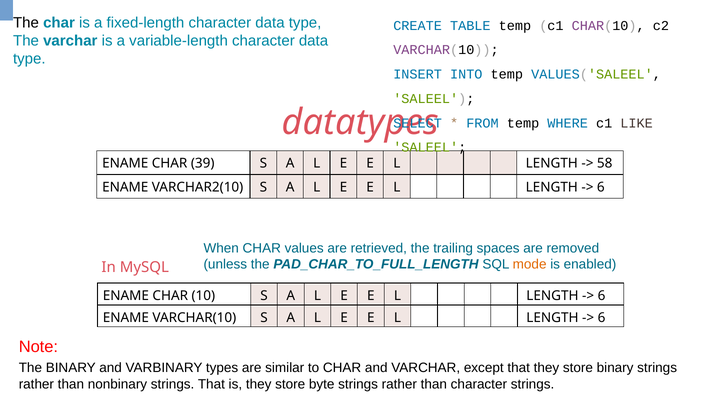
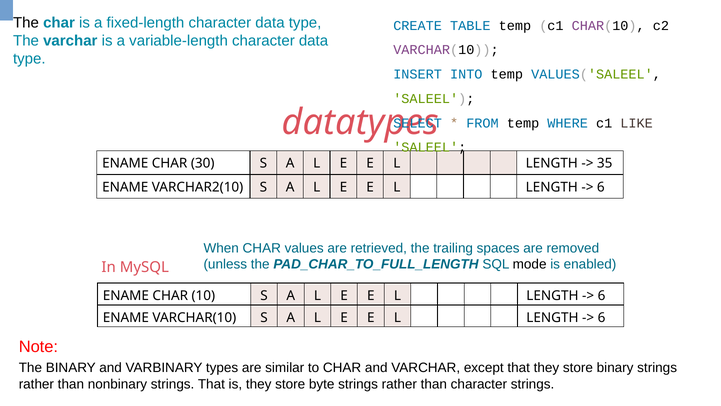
39: 39 -> 30 (203, 163)
58: 58 -> 35 (605, 163)
mode colour: orange -> black (530, 264)
